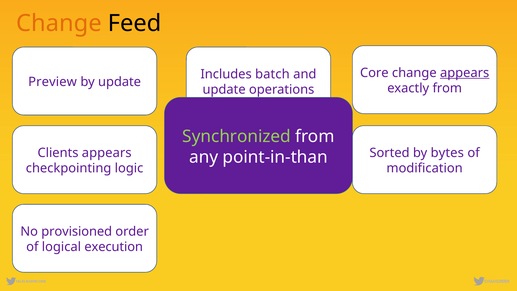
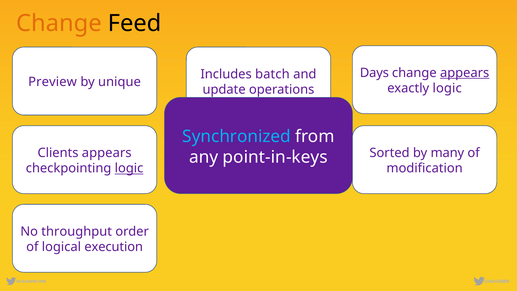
Core: Core -> Days (374, 73)
by update: update -> unique (119, 82)
exactly from: from -> logic (447, 88)
Synchronized colour: light green -> light blue (237, 136)
bytes: bytes -> many (447, 153)
point-in-than: point-in-than -> point-in-keys (275, 157)
logic underline: none -> present (129, 168)
provisioned: provisioned -> throughput (77, 231)
